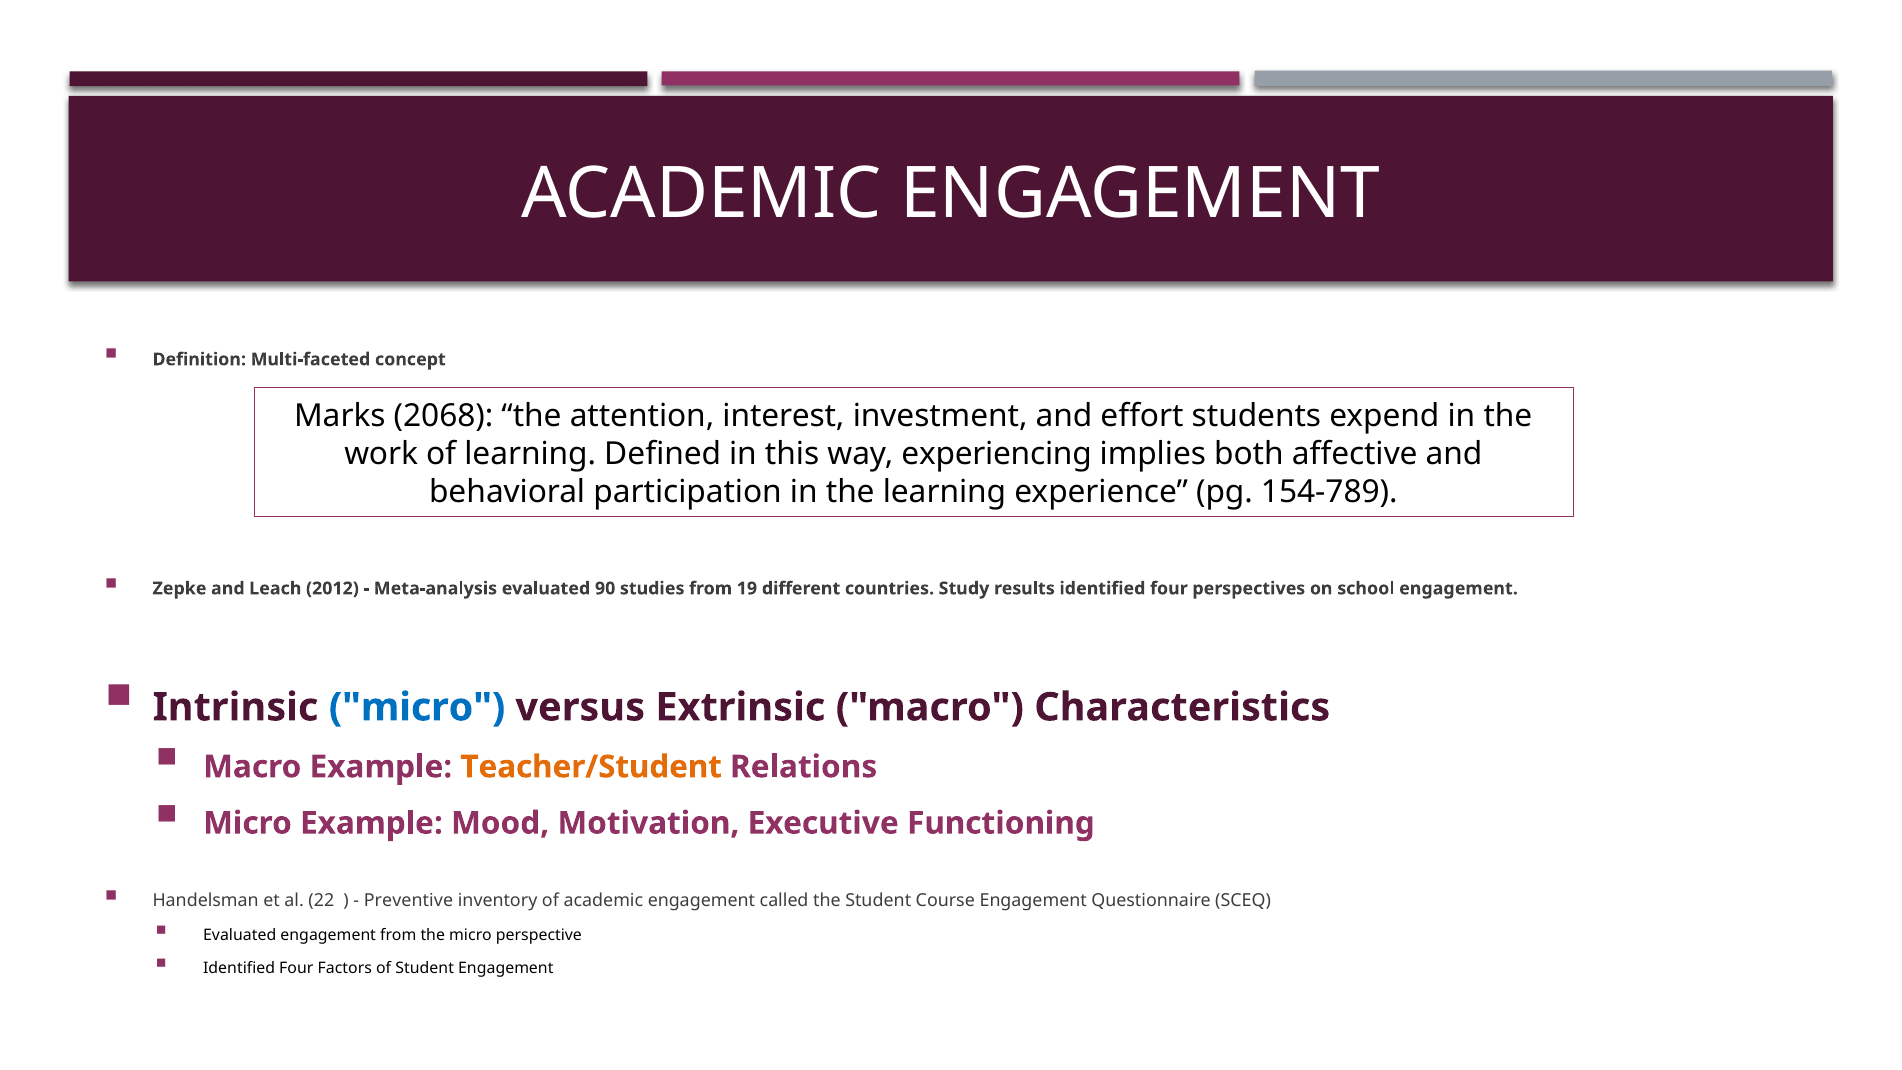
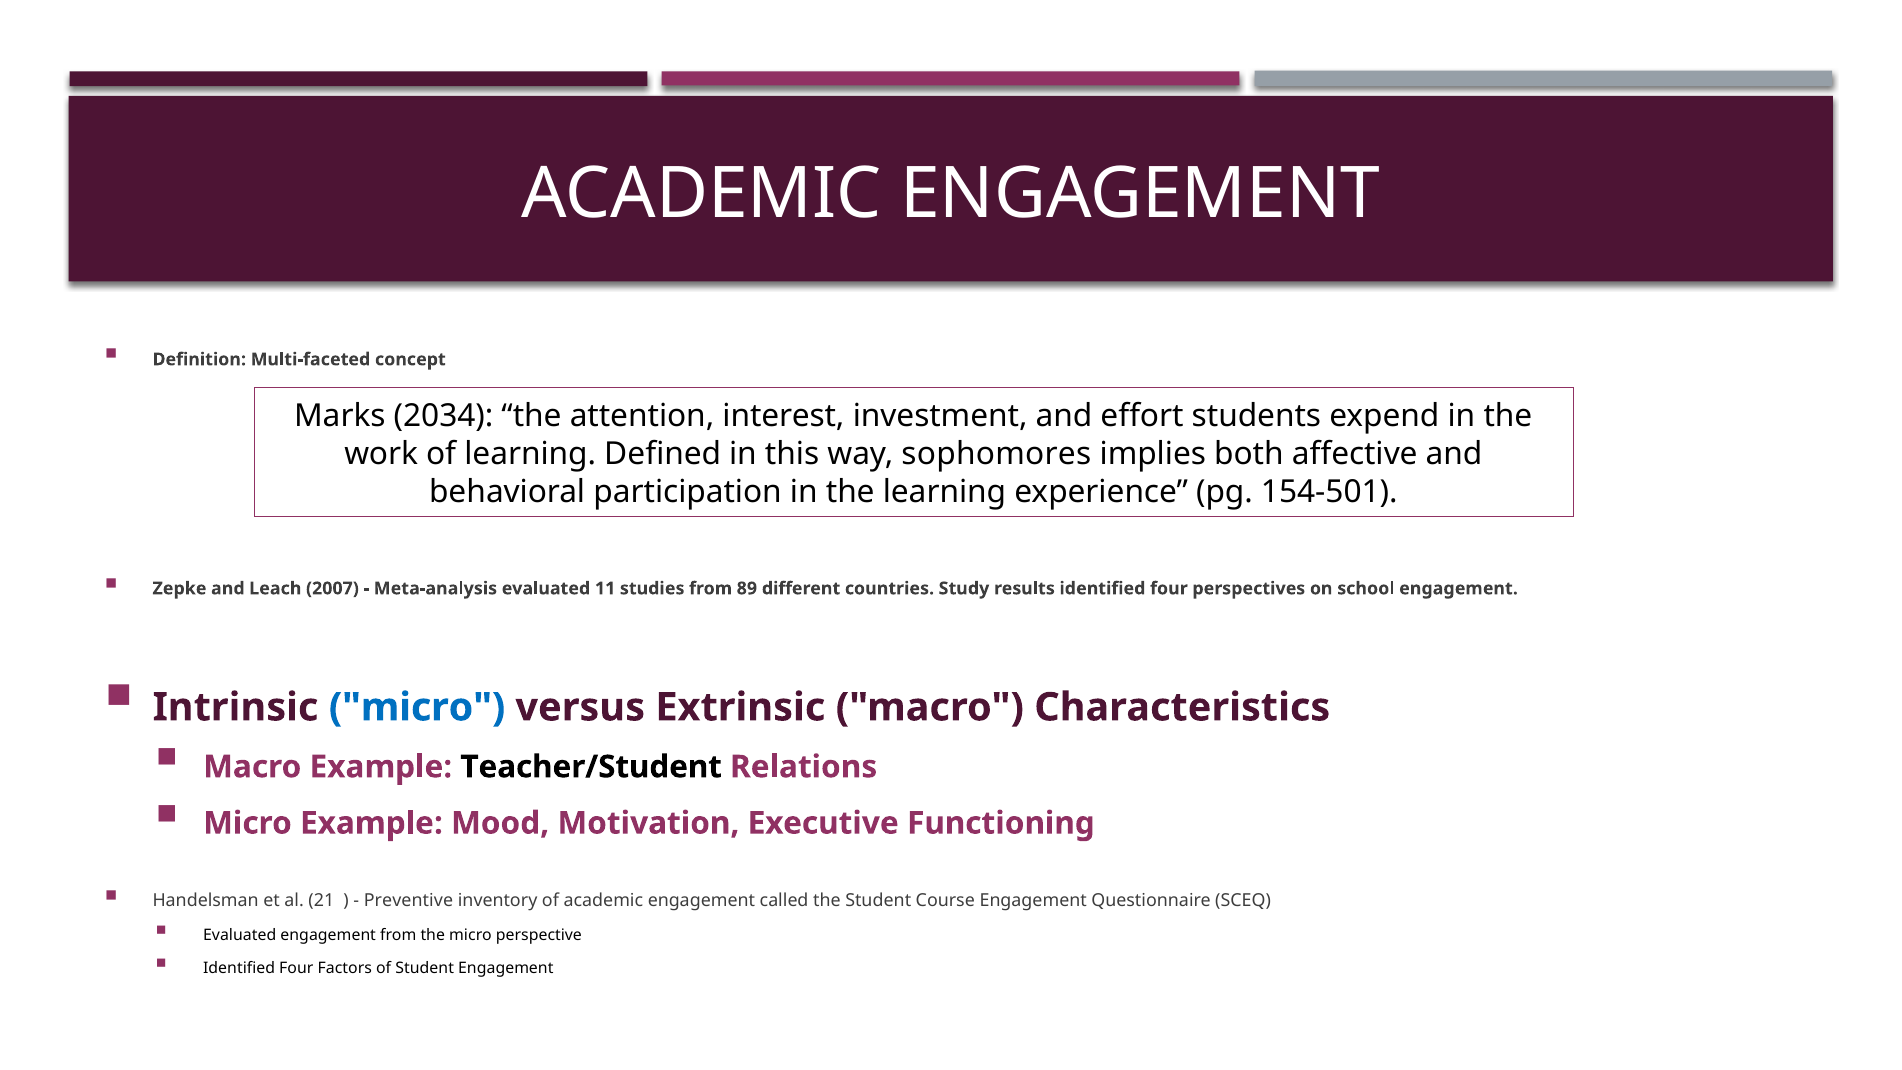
2068: 2068 -> 2034 (444, 416)
experiencing: experiencing -> sophomores (996, 454)
154-789: 154-789 -> 154-501 (1329, 492)
2012: 2012 -> 2007 (332, 588)
90: 90 -> 11 (605, 588)
19: 19 -> 89 (747, 588)
Teacher/Student colour: orange -> black (591, 767)
22: 22 -> 21 (321, 900)
